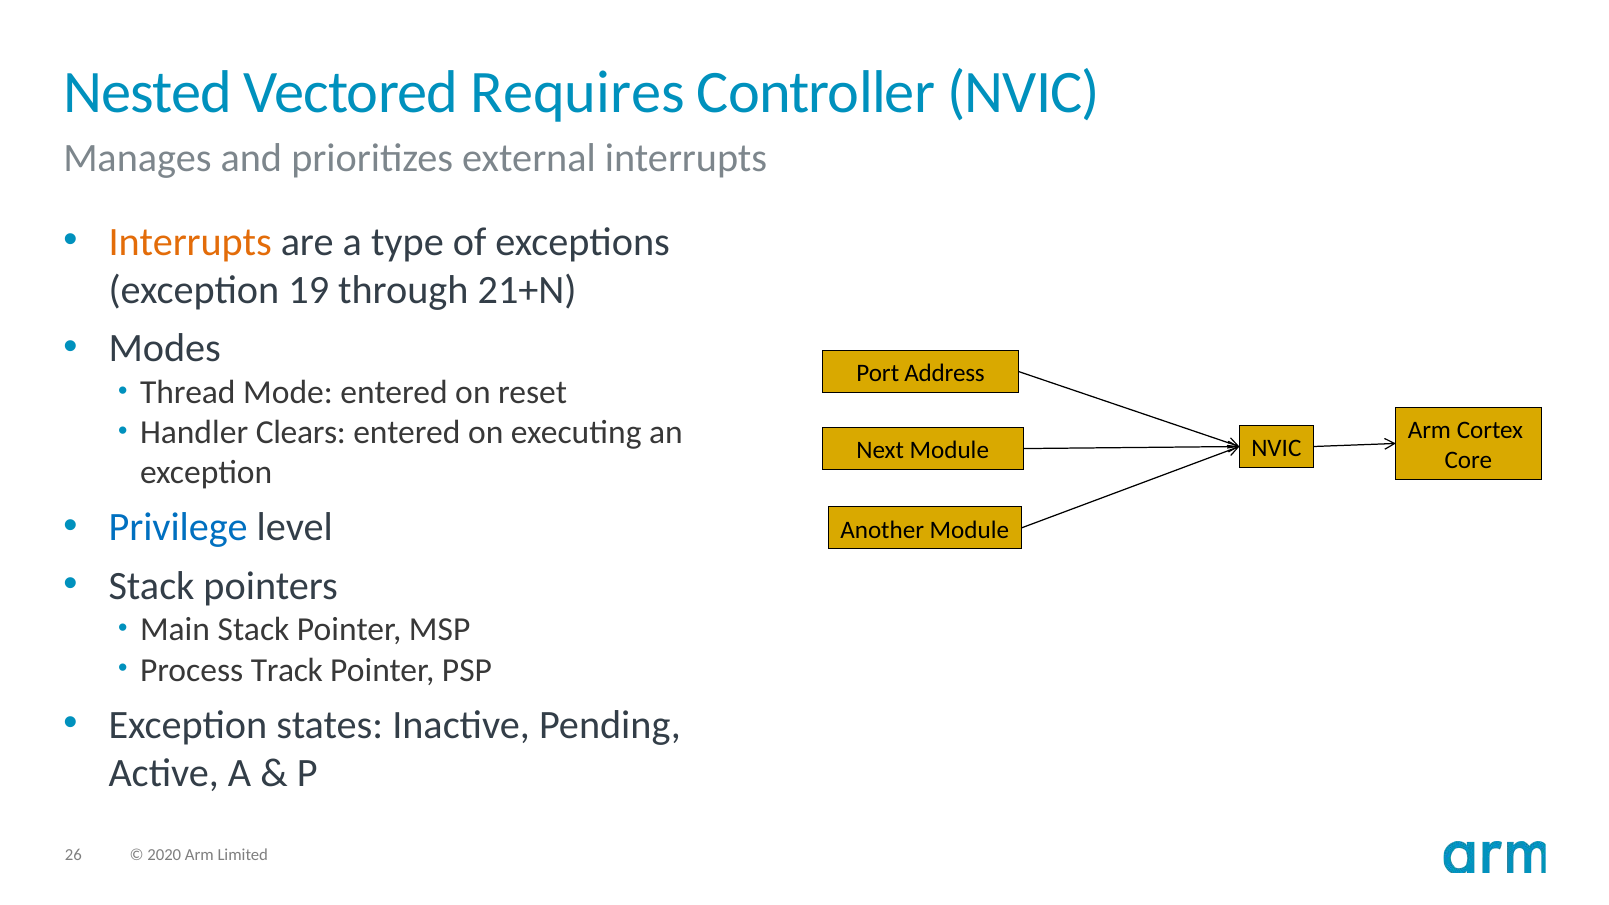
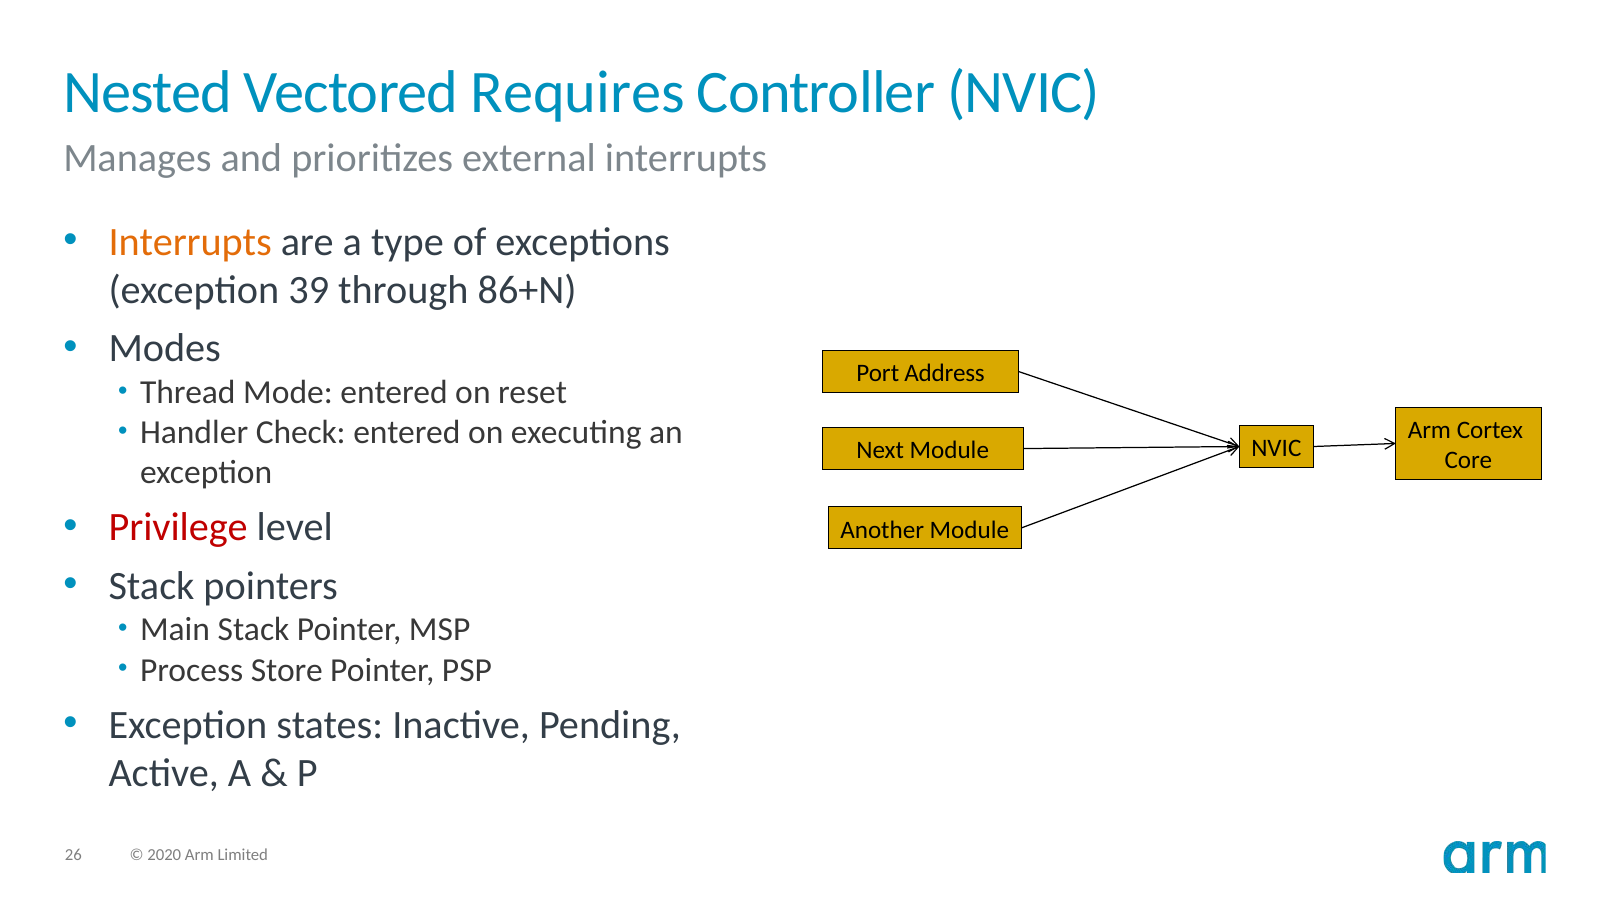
19: 19 -> 39 (309, 290)
21+N: 21+N -> 86+N (527, 290)
Clears: Clears -> Check (301, 433)
Privilege colour: blue -> red (178, 528)
Track: Track -> Store (287, 670)
